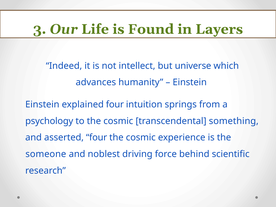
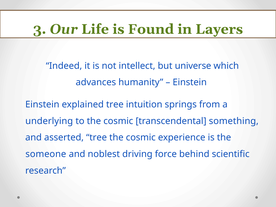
explained four: four -> tree (115, 104)
psychology: psychology -> underlying (49, 121)
asserted four: four -> tree (97, 138)
